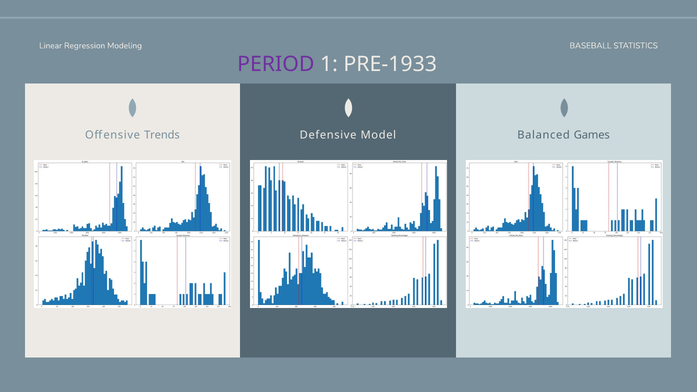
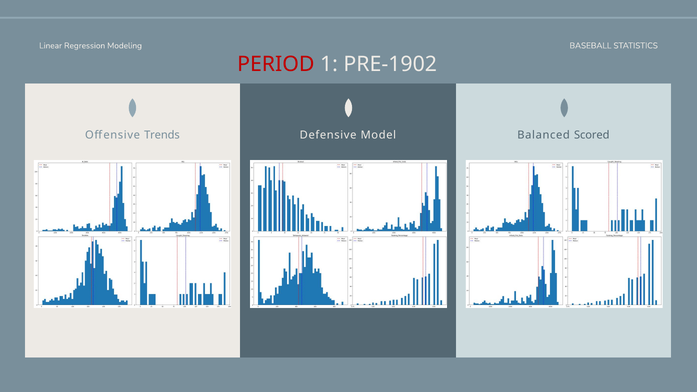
PERIOD colour: purple -> red (276, 64)
PRE-1933: PRE-1933 -> PRE-1902 (390, 64)
Games: Games -> Scored (592, 135)
